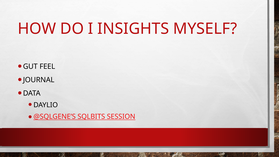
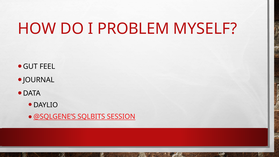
INSIGHTS: INSIGHTS -> PROBLEM (133, 29)
